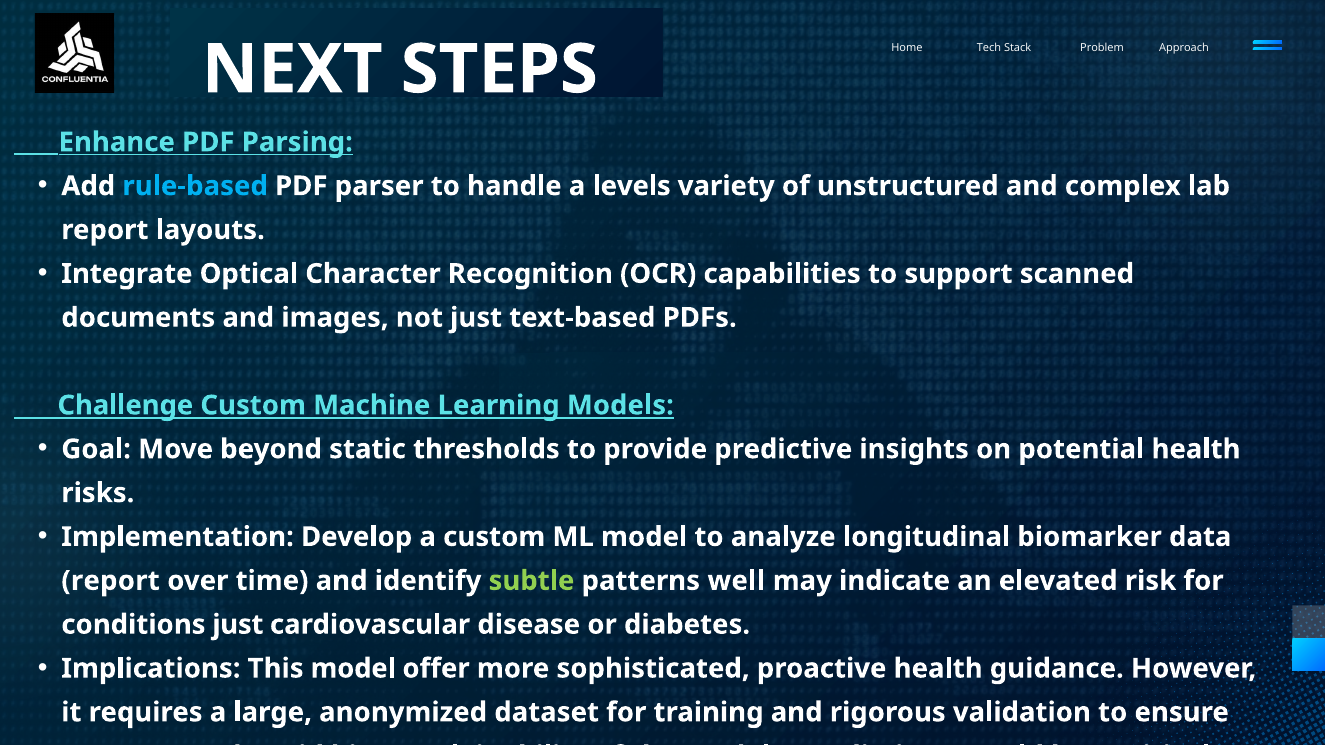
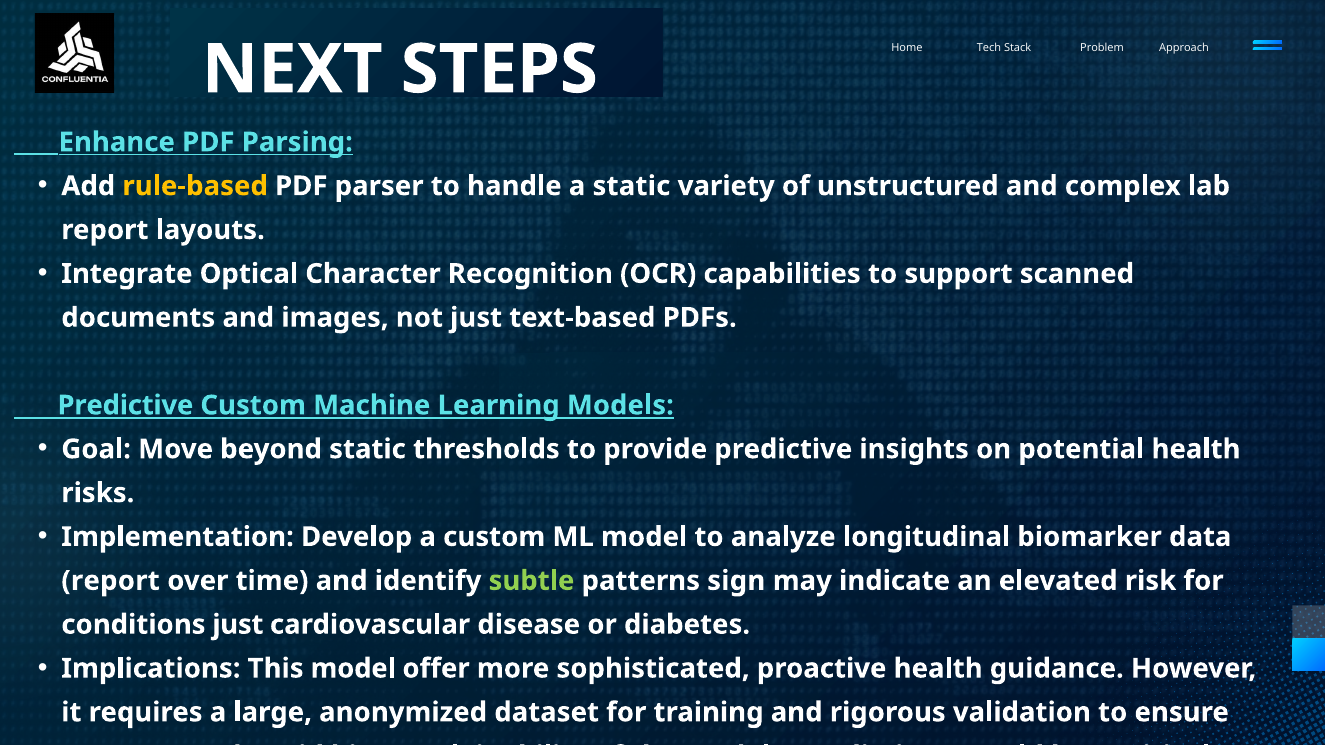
rule-based colour: light blue -> yellow (195, 186)
a levels: levels -> static (631, 186)
Challenge: Challenge -> Predictive (125, 406)
well: well -> sign (736, 581)
